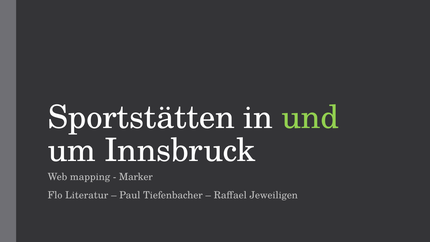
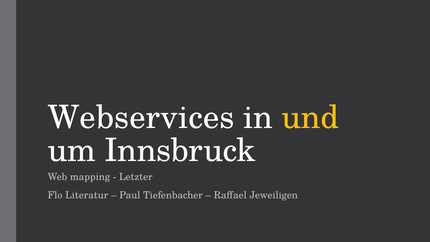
Sportstätten: Sportstätten -> Webservices (141, 118)
und colour: light green -> yellow (310, 118)
Marker: Marker -> Letzter (136, 177)
